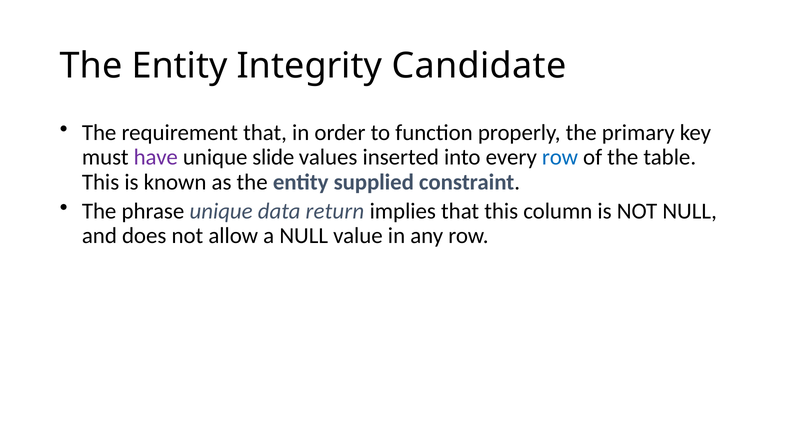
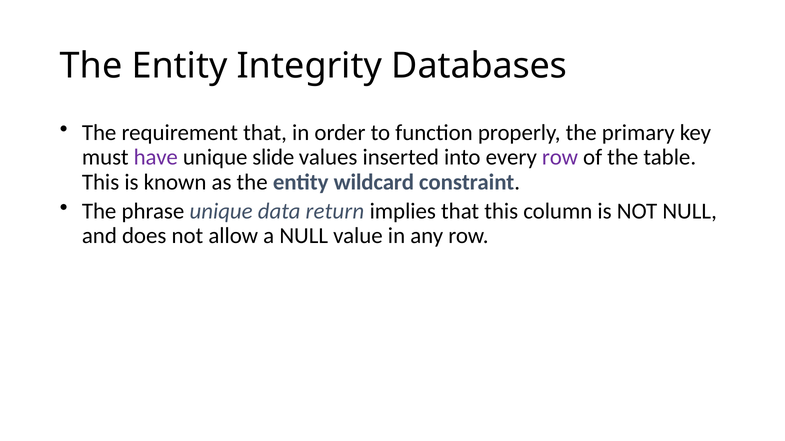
Candidate: Candidate -> Databases (479, 66)
row colour: blue -> purple (560, 157)
supplied: supplied -> wildcard (374, 182)
